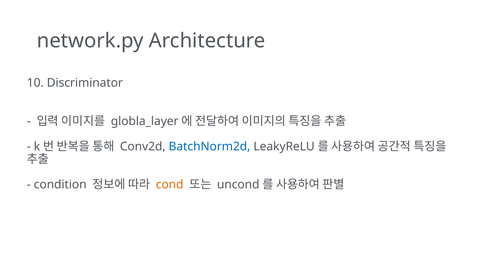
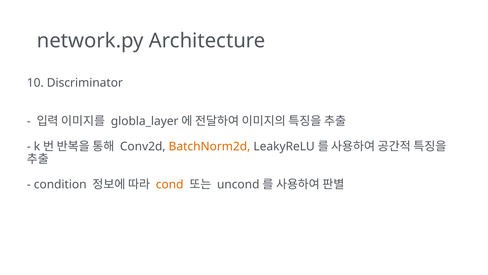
BatchNorm2d colour: blue -> orange (210, 146)
